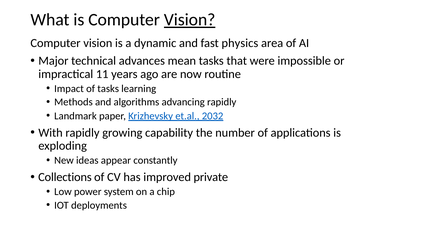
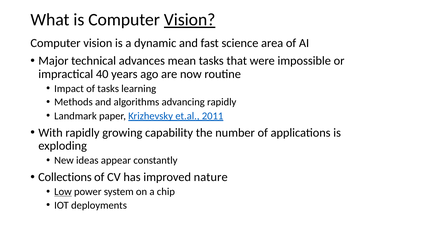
physics: physics -> science (240, 43)
11: 11 -> 40 (102, 74)
2032: 2032 -> 2011 (213, 116)
private: private -> nature (211, 177)
Low underline: none -> present (63, 192)
